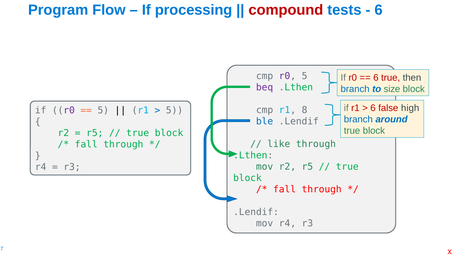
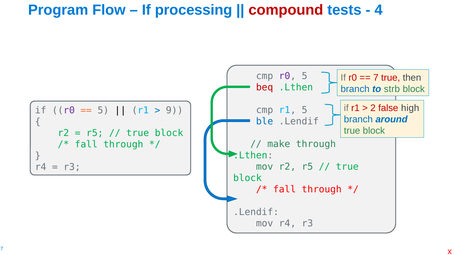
6: 6 -> 4 (379, 10)
6: 6 -> 7 (376, 78)
beq colour: purple -> red (265, 88)
size: size -> strb (392, 89)
6: 6 -> 2 (373, 108)
r1 8: 8 -> 5 (305, 110)
5: 5 -> 9 (174, 111)
like: like -> make (279, 144)
